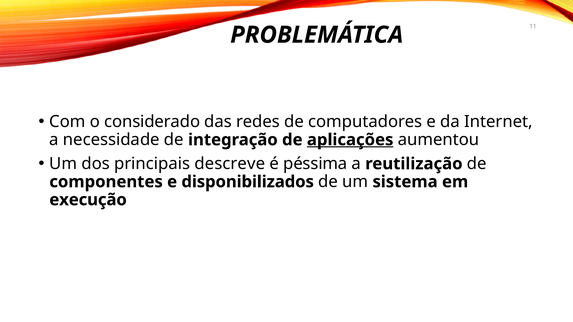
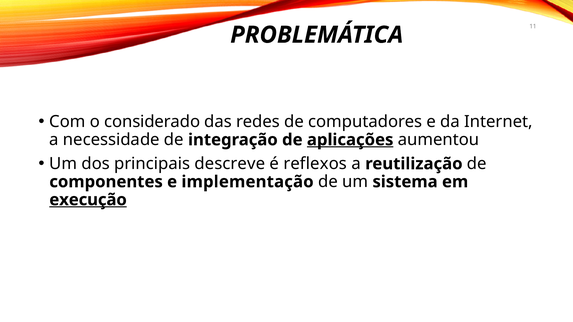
péssima: péssima -> reflexos (315, 164)
disponibilizados: disponibilizados -> implementação (248, 182)
execução underline: none -> present (88, 200)
